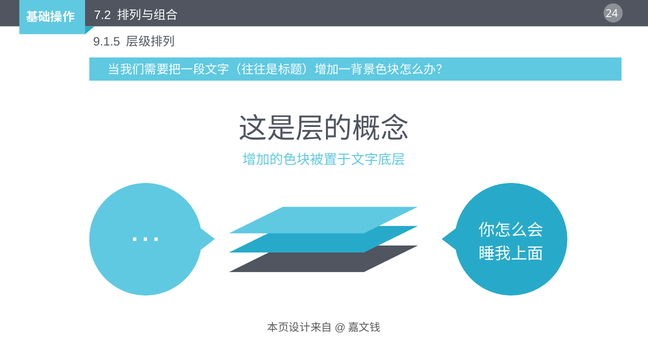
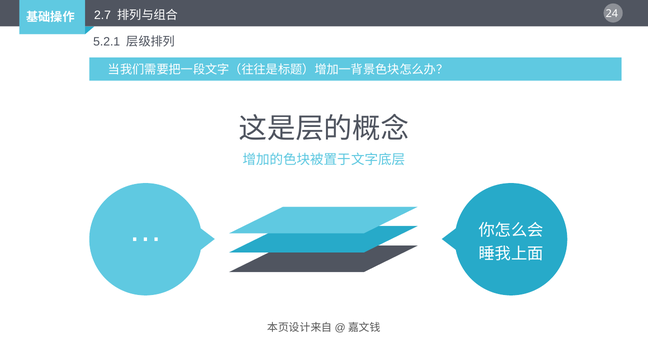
7.2: 7.2 -> 2.7 (103, 15)
9.1.5: 9.1.5 -> 5.2.1 (107, 42)
